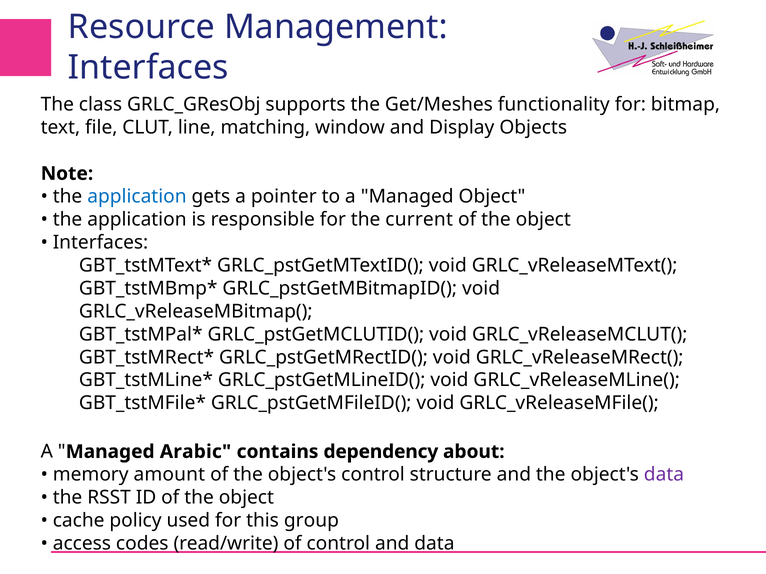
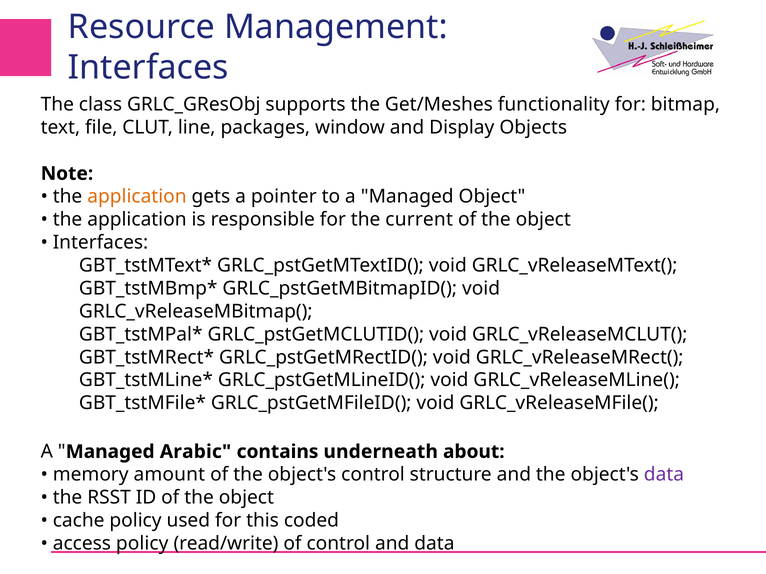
matching: matching -> packages (265, 128)
application colour: blue -> orange (137, 197)
dependency: dependency -> underneath (381, 452)
group: group -> coded (311, 521)
access codes: codes -> policy (142, 544)
